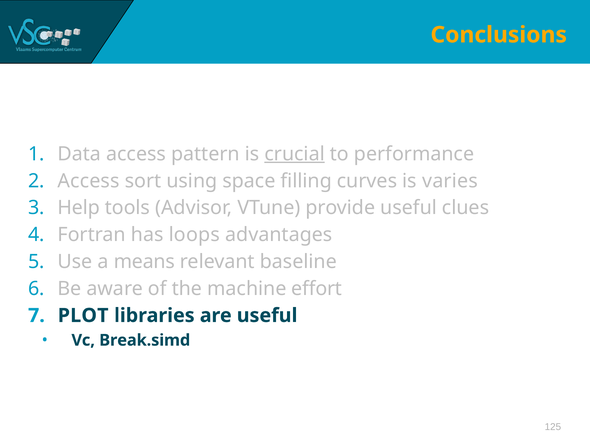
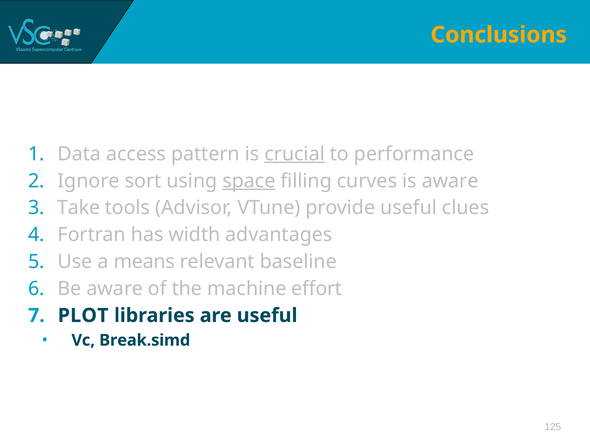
Access: Access -> Ignore (89, 181)
space underline: none -> present (249, 181)
is varies: varies -> aware (450, 181)
Help: Help -> Take (79, 208)
loops: loops -> width (194, 234)
